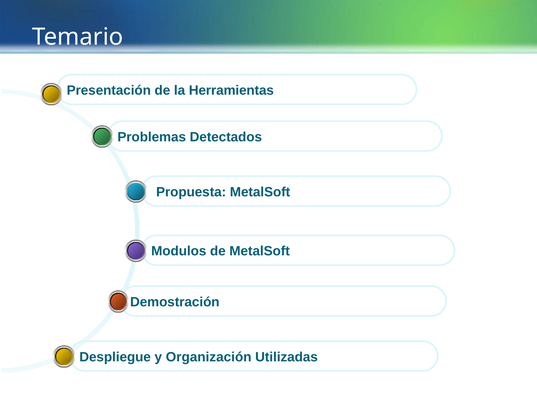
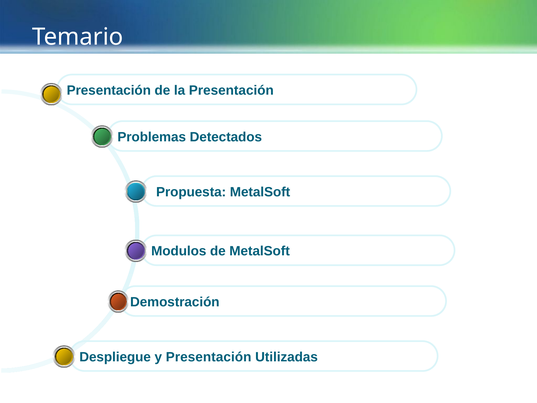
la Herramientas: Herramientas -> Presentación (231, 90)
y Organización: Organización -> Presentación (209, 357)
